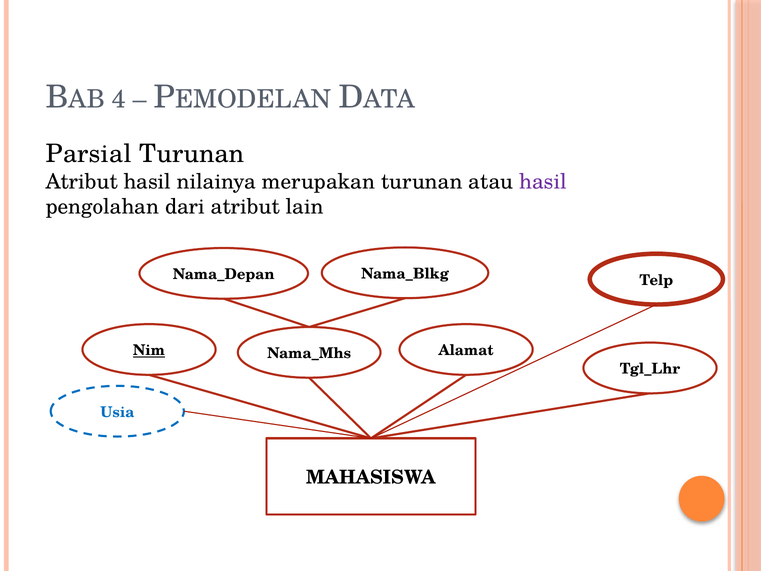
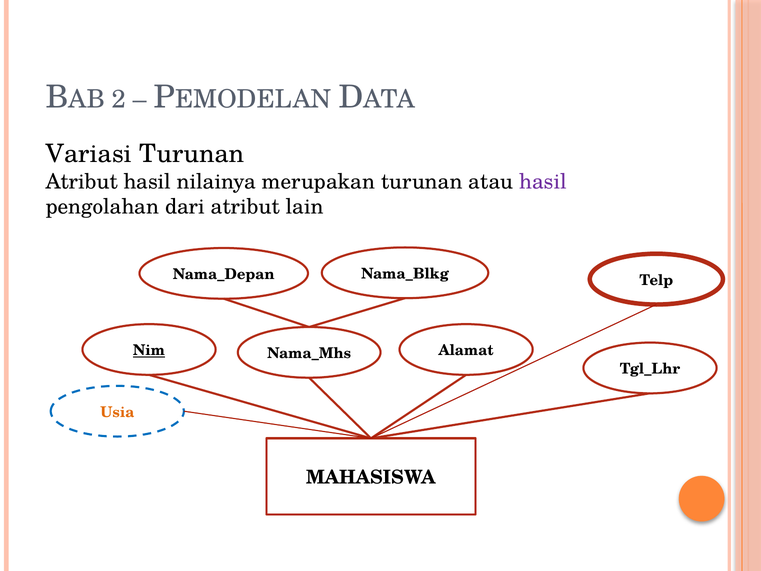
4: 4 -> 2 (119, 99)
Parsial: Parsial -> Variasi (89, 154)
Usia colour: blue -> orange (117, 412)
